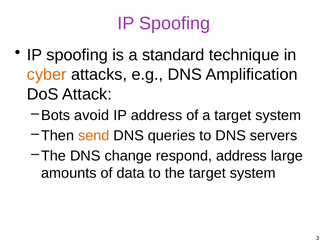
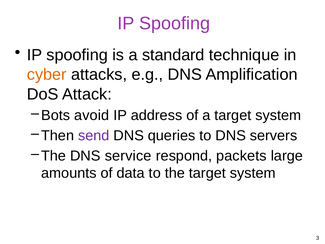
send colour: orange -> purple (94, 135)
change: change -> service (128, 156)
respond address: address -> packets (241, 156)
